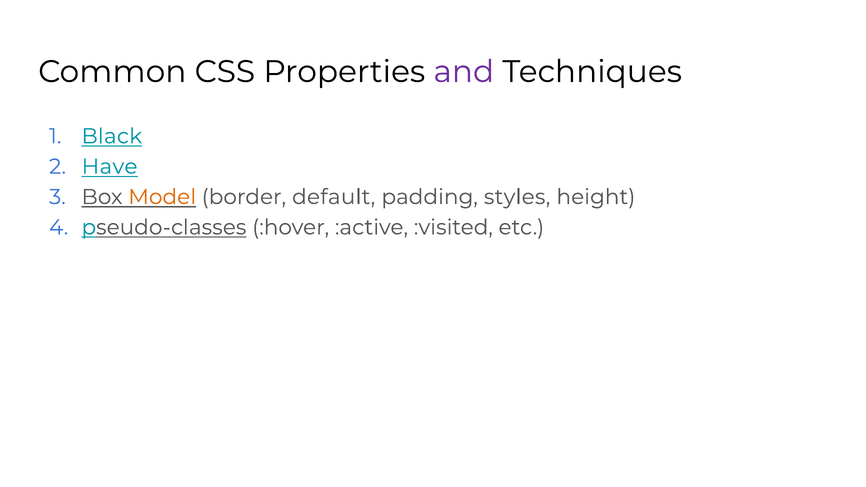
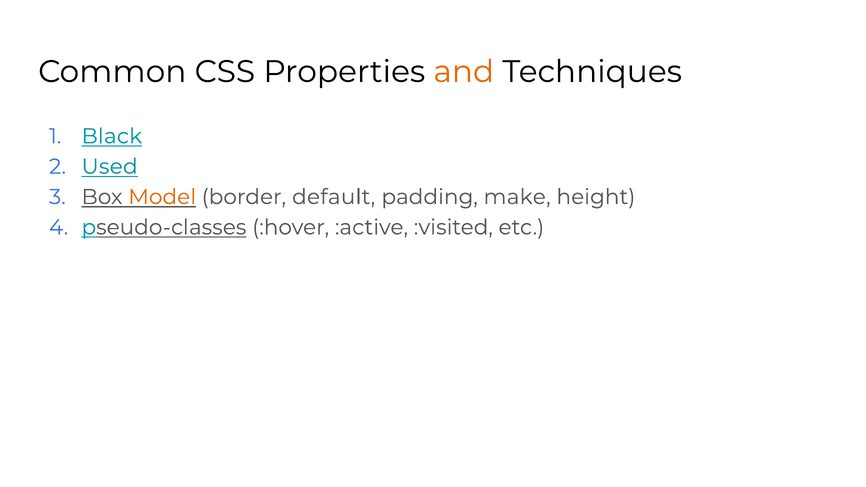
and colour: purple -> orange (464, 72)
Have: Have -> Used (110, 167)
styles: styles -> make (517, 197)
